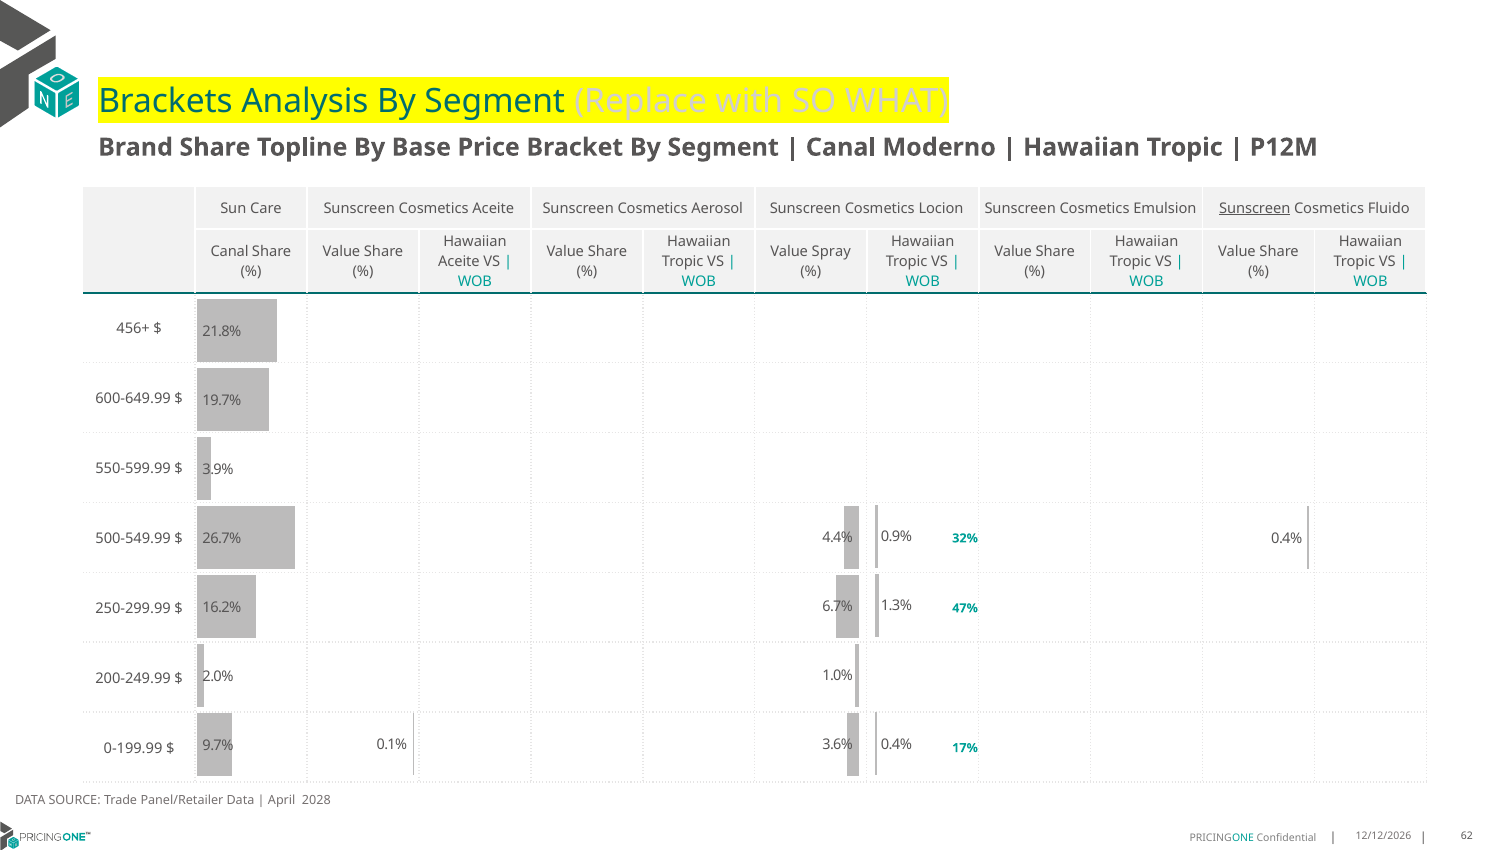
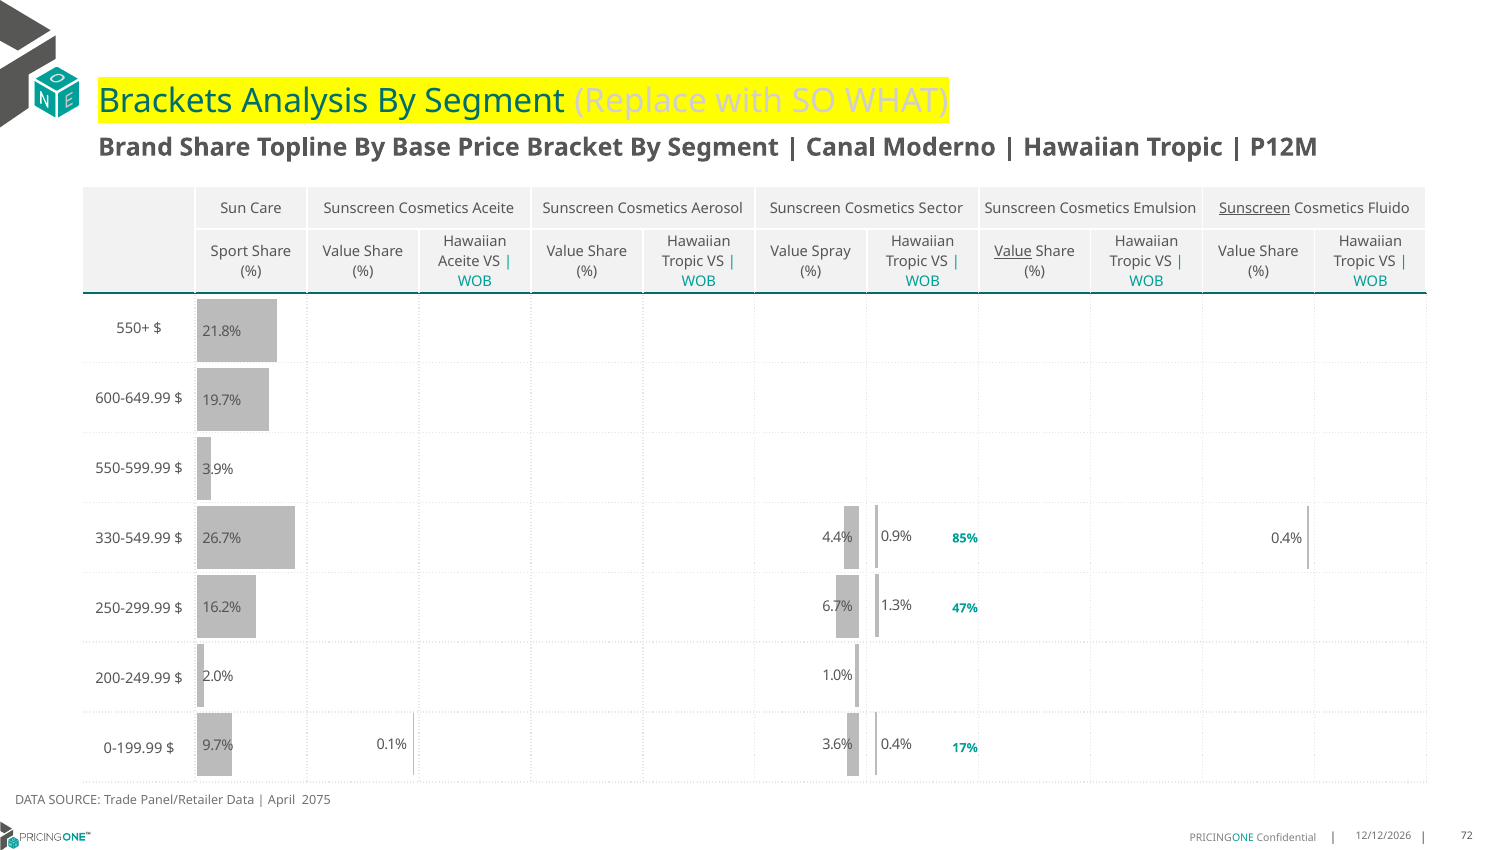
Locion: Locion -> Sector (941, 208)
Canal: Canal -> Sport (229, 252)
Value underline: none -> present (1013, 252)
456+: 456+ -> 550+ (133, 329)
500-549.99: 500-549.99 -> 330-549.99 (133, 538)
32%: 32% -> 85% (965, 538)
2028: 2028 -> 2075 (316, 800)
62: 62 -> 72 (1467, 835)
